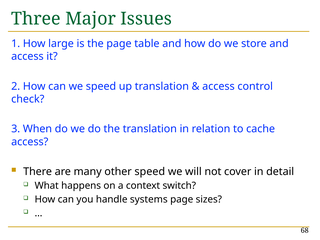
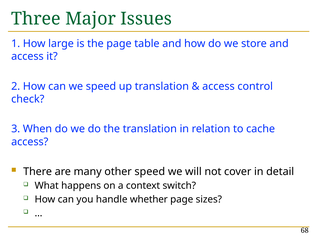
systems: systems -> whether (149, 199)
